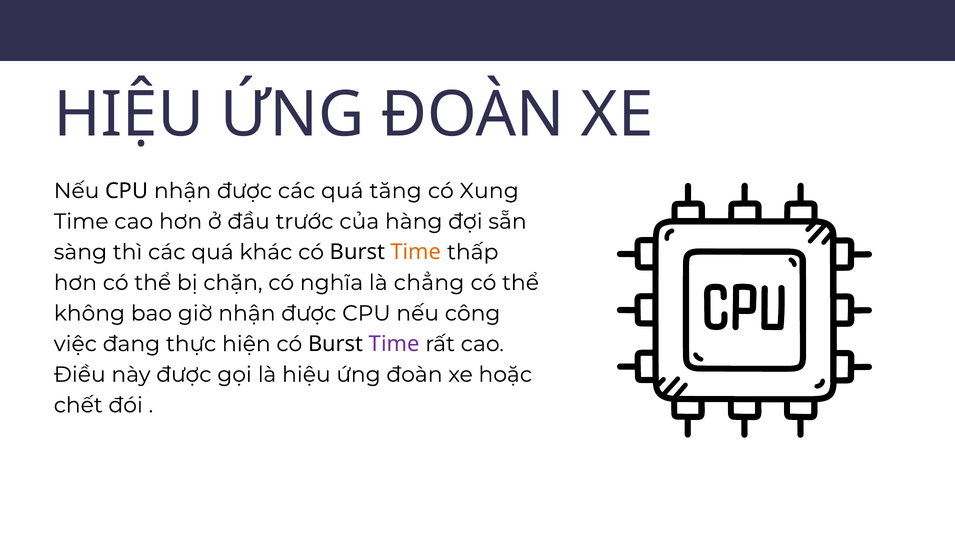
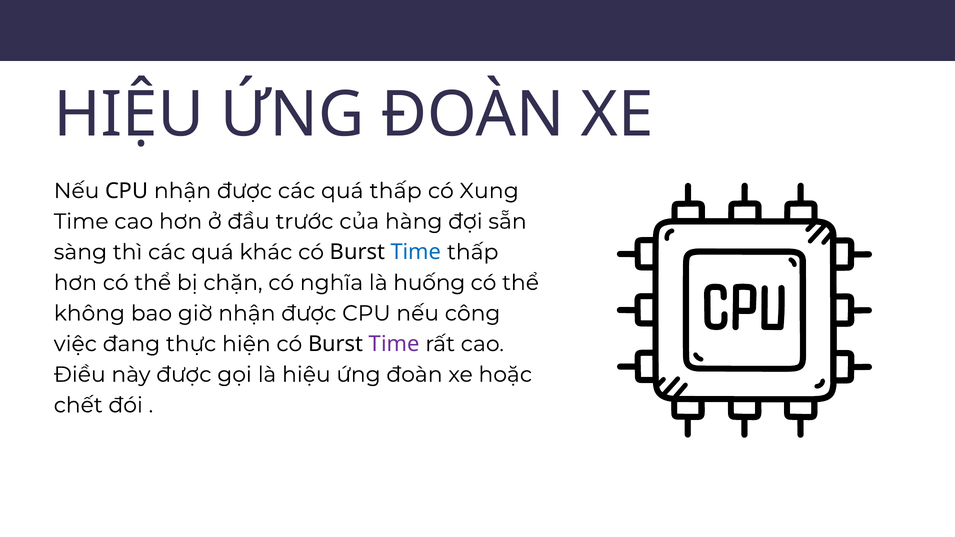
quá tăng: tăng -> thấp (396, 191)
Time colour: orange -> blue (416, 252)
chẳng: chẳng -> huống (429, 283)
